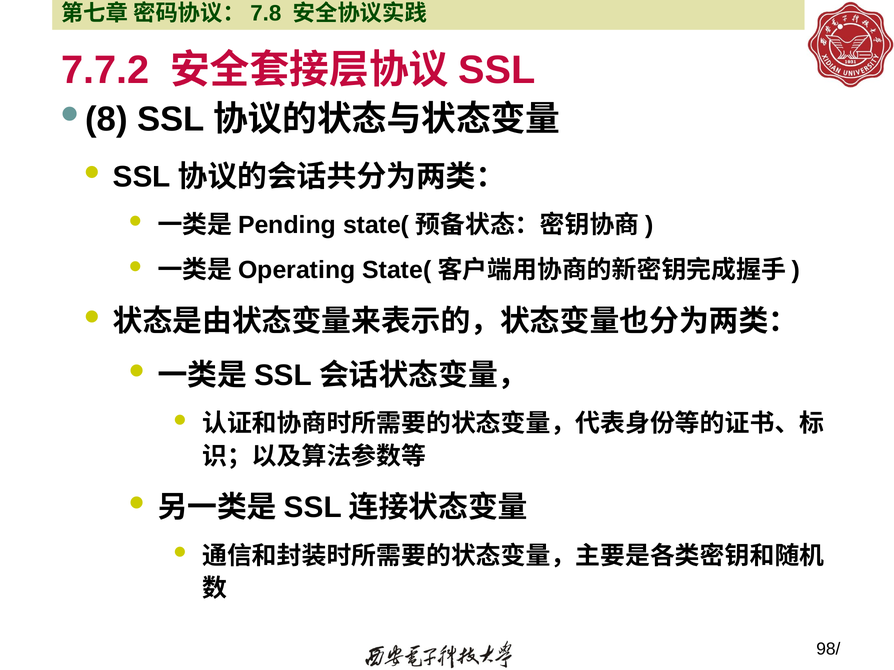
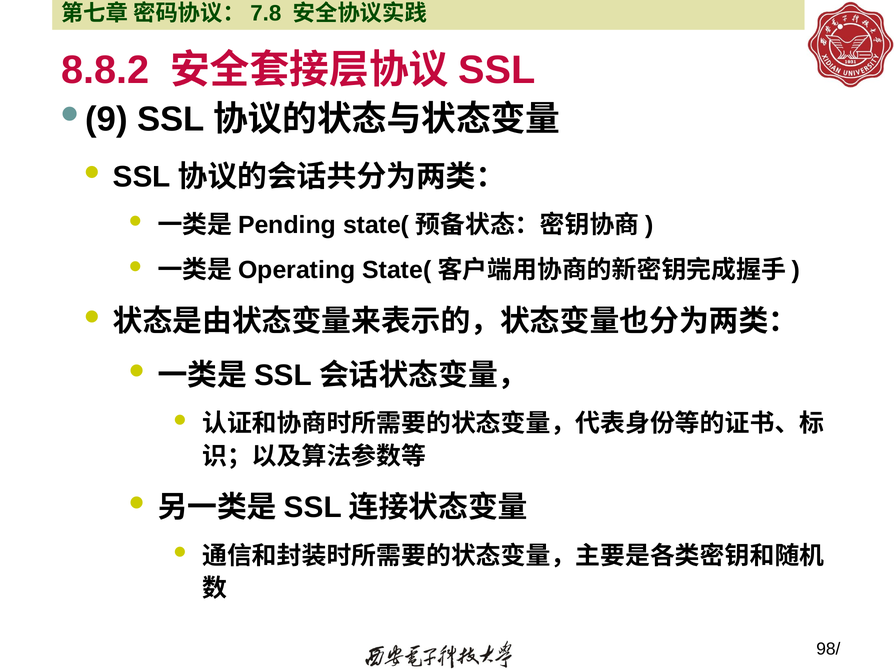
7.7.2: 7.7.2 -> 8.8.2 (105, 70)
8: 8 -> 9 (106, 119)
